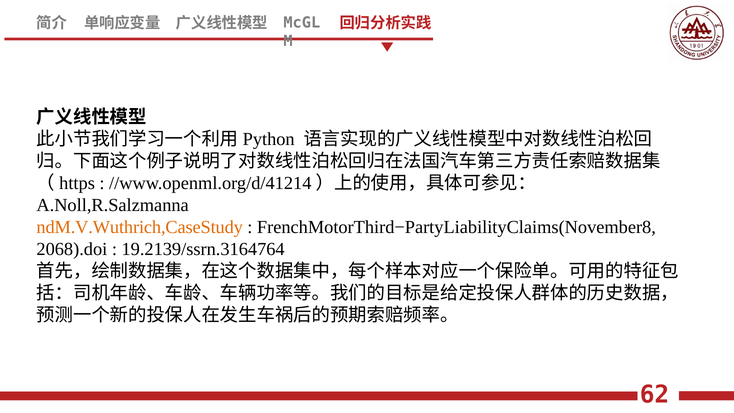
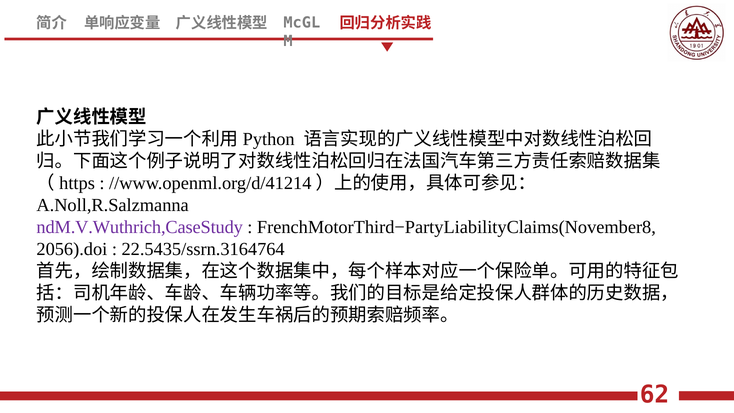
ndM.V.Wuthrich,CaseStudy colour: orange -> purple (140, 227)
2068).doi: 2068).doi -> 2056).doi (72, 249)
19.2139/ssrn.3164764: 19.2139/ssrn.3164764 -> 22.5435/ssrn.3164764 (203, 249)
